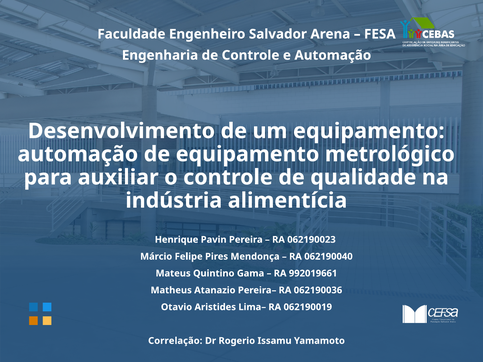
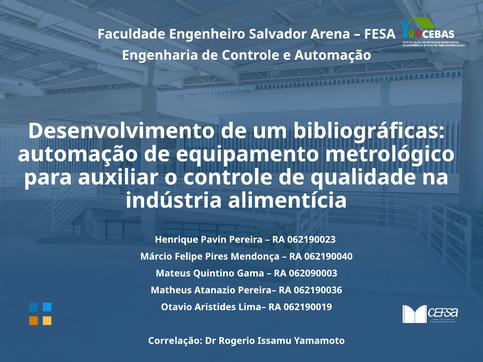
um equipamento: equipamento -> bibliográficas (369, 131)
992019661: 992019661 -> 062090003 (313, 274)
